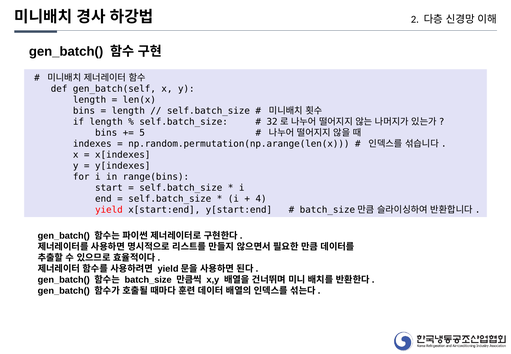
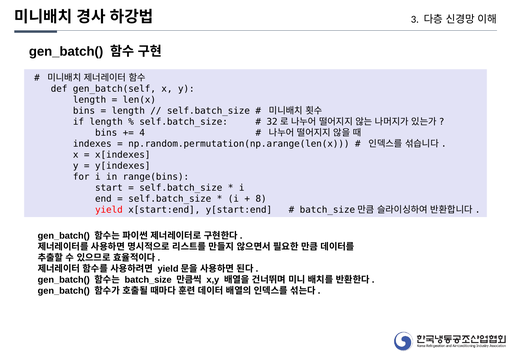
2: 2 -> 3 (415, 19)
5: 5 -> 4 (142, 133)
4: 4 -> 8 (261, 199)
